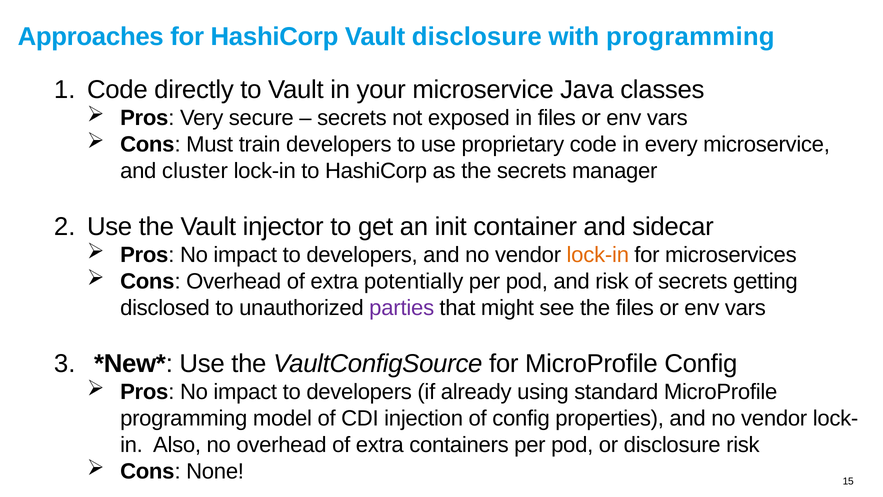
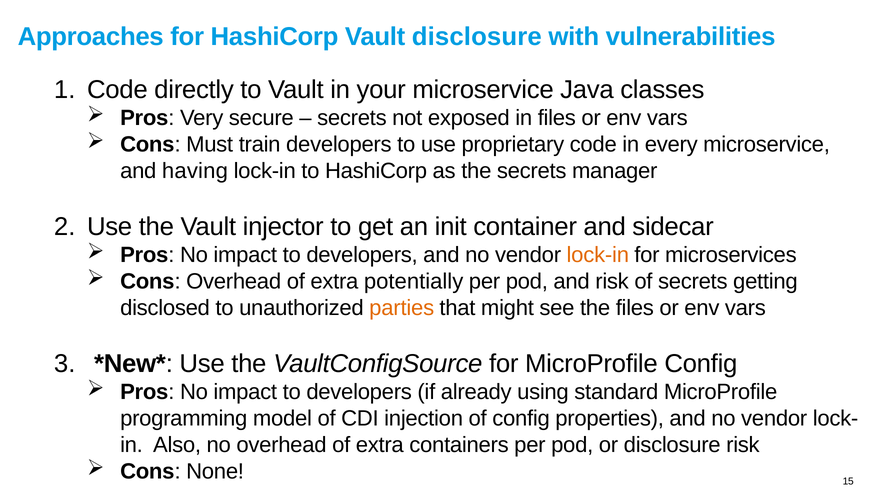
with programming: programming -> vulnerabilities (691, 37)
cluster: cluster -> having (195, 171)
parties colour: purple -> orange (402, 308)
